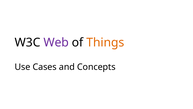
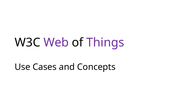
Things colour: orange -> purple (105, 42)
